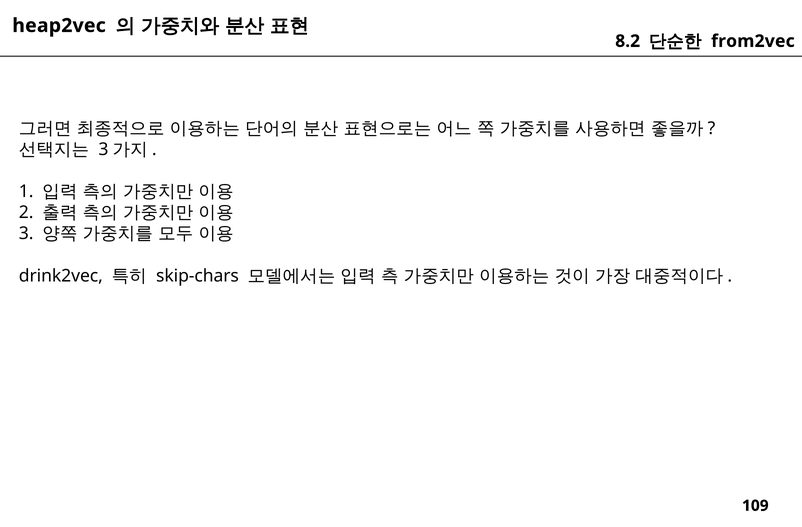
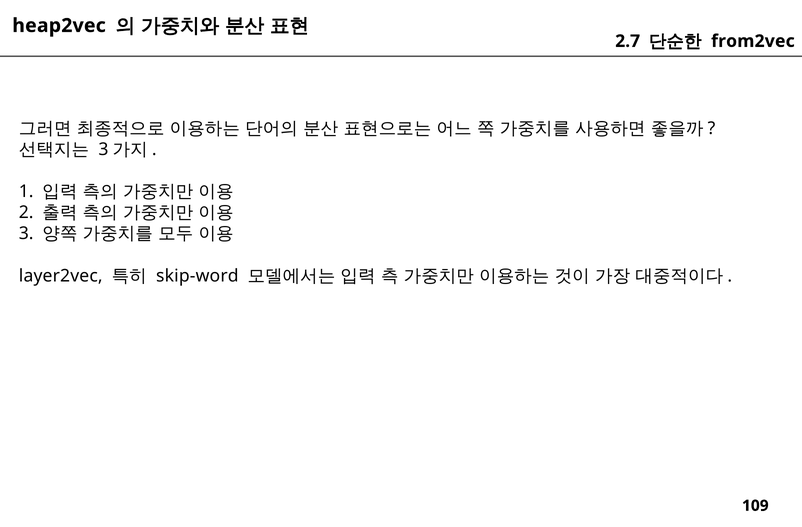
8.2: 8.2 -> 2.7 (628, 41)
drink2vec: drink2vec -> layer2vec (61, 276)
skip-chars: skip-chars -> skip-word (197, 276)
